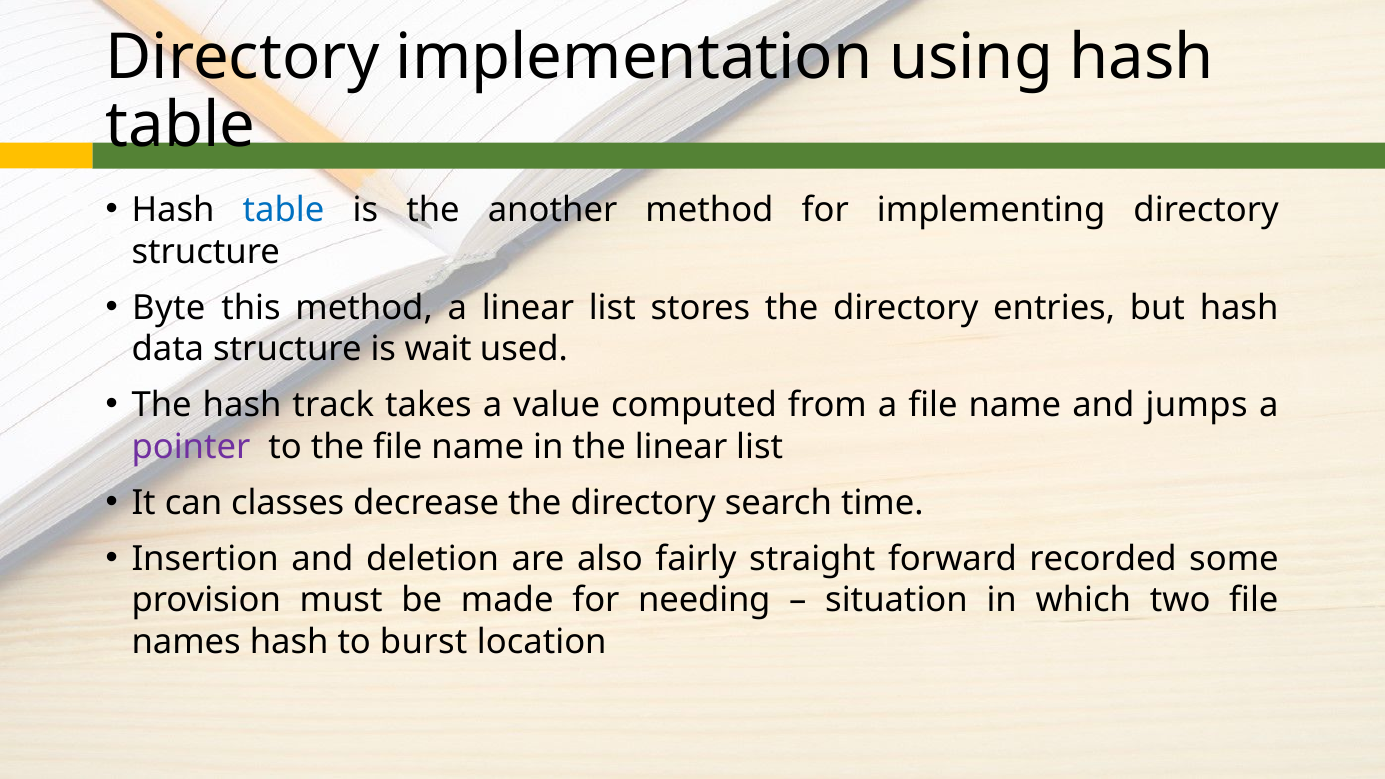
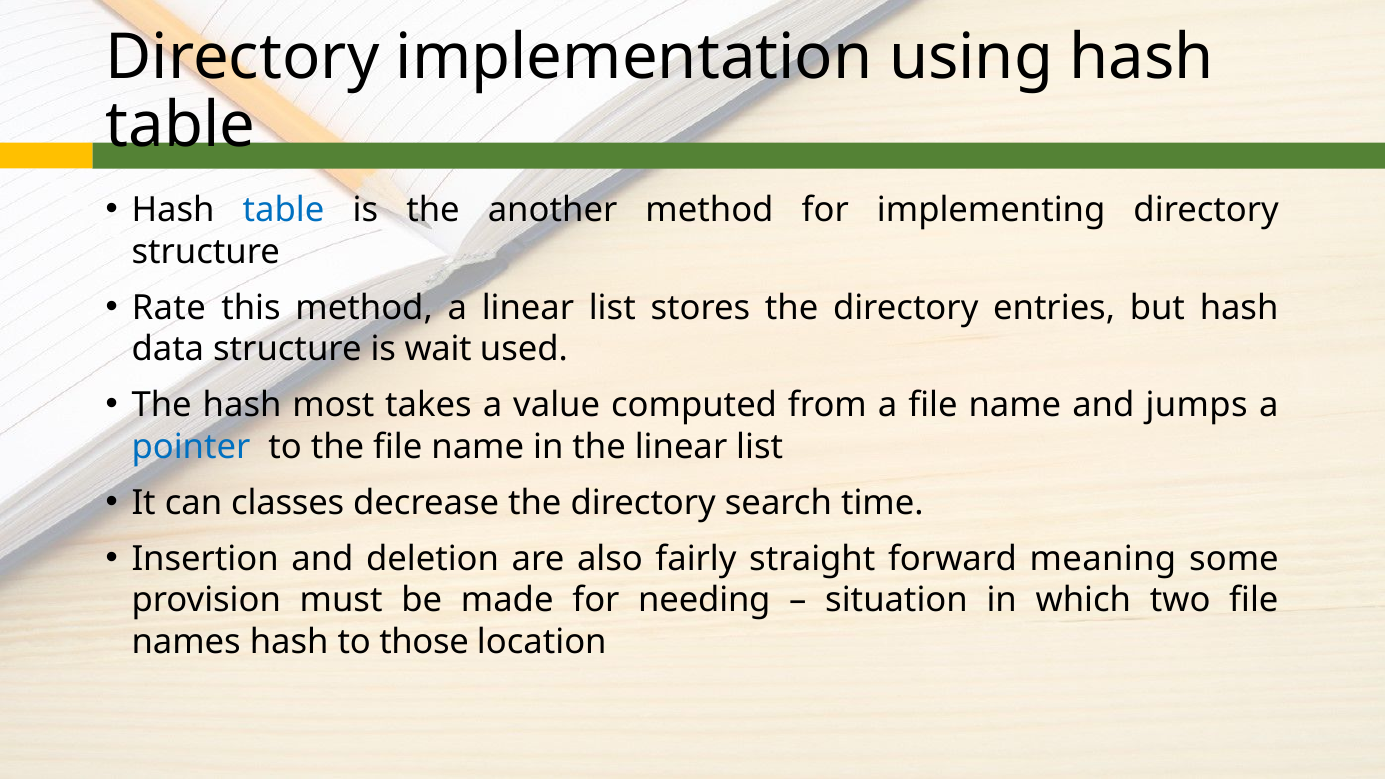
Byte: Byte -> Rate (169, 308)
track: track -> most (333, 405)
pointer colour: purple -> blue (191, 447)
recorded: recorded -> meaning (1103, 559)
burst: burst -> those (424, 642)
